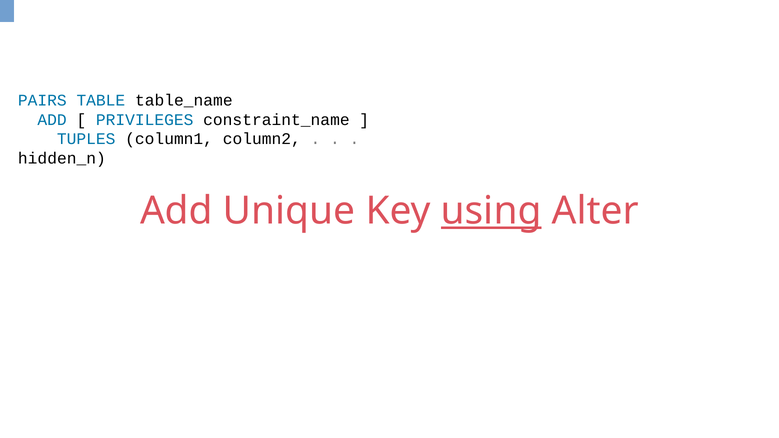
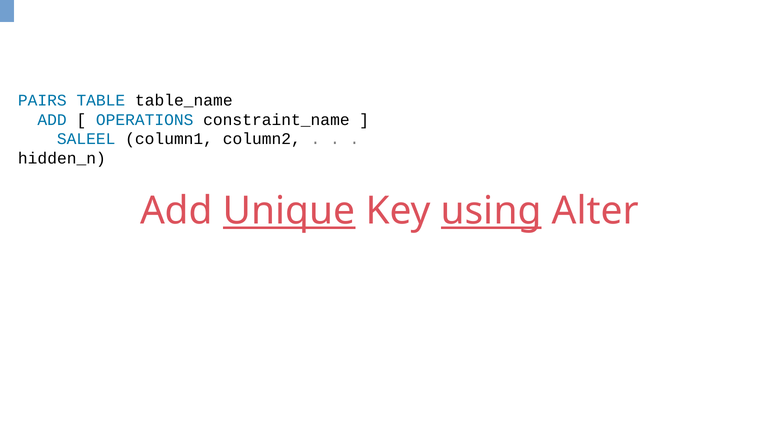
PRIVILEGES: PRIVILEGES -> OPERATIONS (145, 120)
TUPLES: TUPLES -> SALEEL (86, 139)
Unique underline: none -> present (289, 211)
